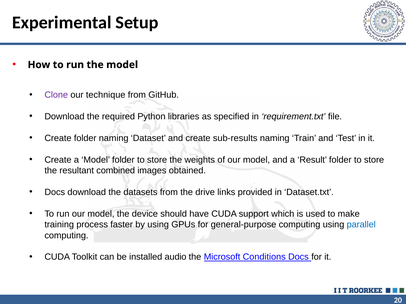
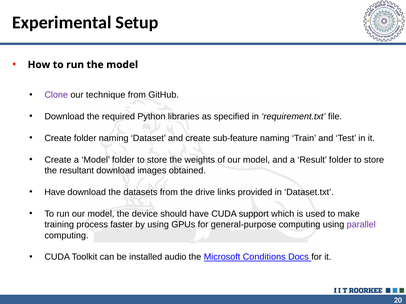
sub-results: sub-results -> sub-feature (235, 138)
resultant combined: combined -> download (116, 171)
Docs: Docs -> Have (55, 192)
parallel colour: blue -> purple (361, 225)
